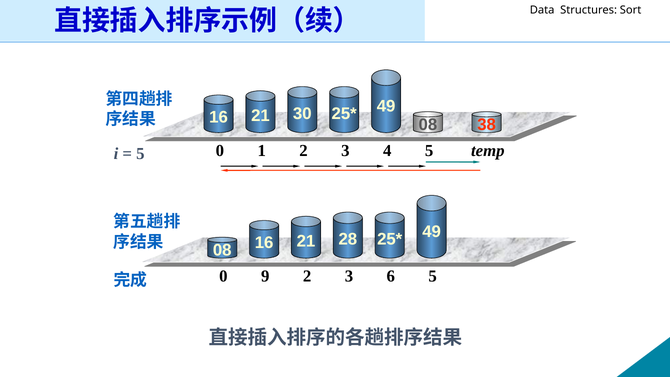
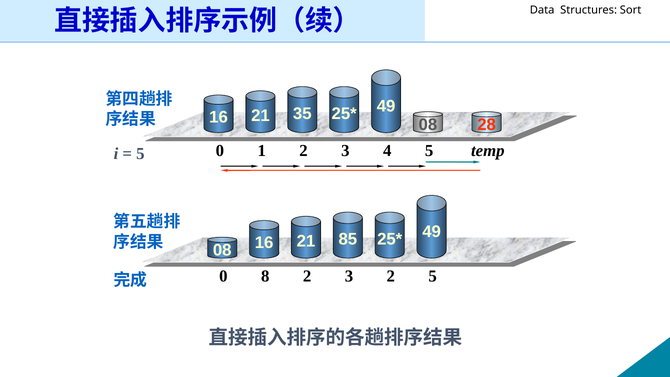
30: 30 -> 35 (302, 114)
38: 38 -> 28 (487, 125)
28: 28 -> 85 (348, 239)
9: 9 -> 8 (265, 276)
3 6: 6 -> 2 (391, 276)
